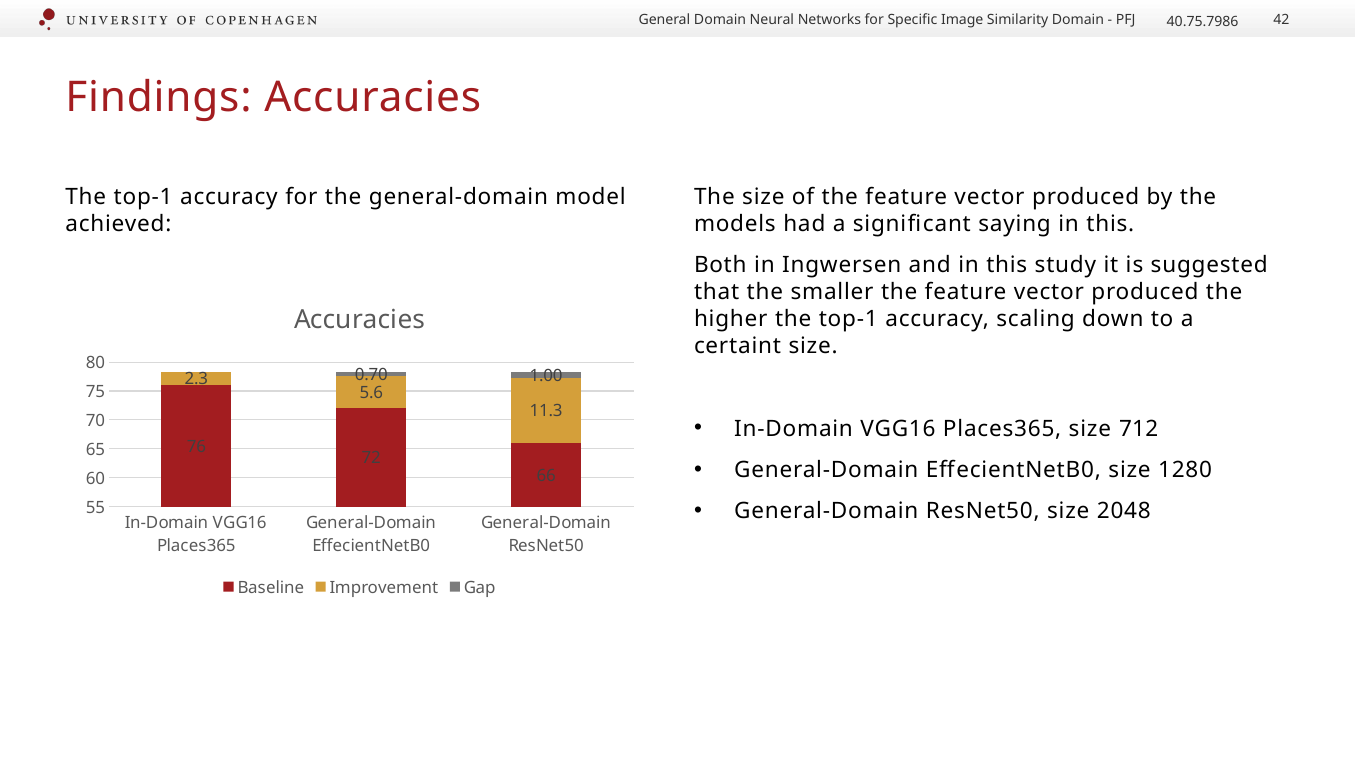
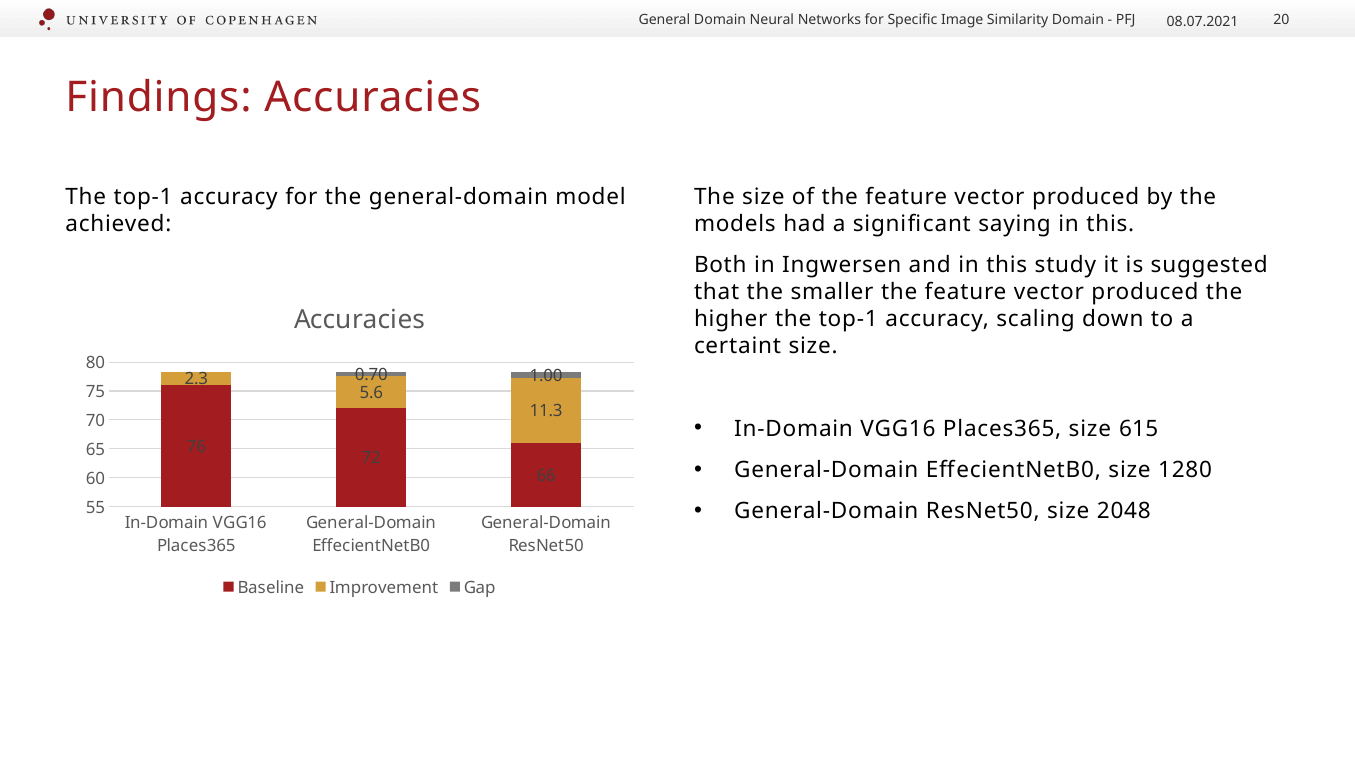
42: 42 -> 20 (1281, 19)
40.75.7986: 40.75.7986 -> 08.07.2021 (1203, 22)
712: 712 -> 615 (1139, 429)
